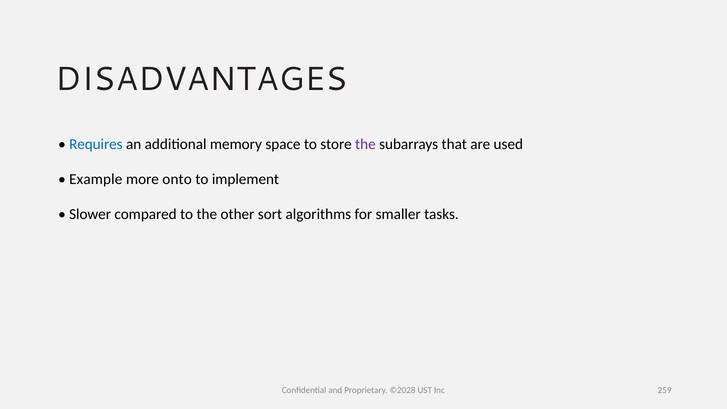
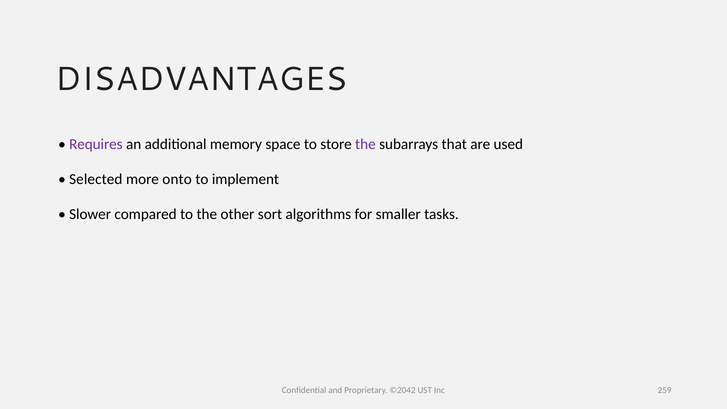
Requires colour: blue -> purple (96, 144)
Example: Example -> Selected (96, 179)
©2028: ©2028 -> ©2042 (403, 390)
